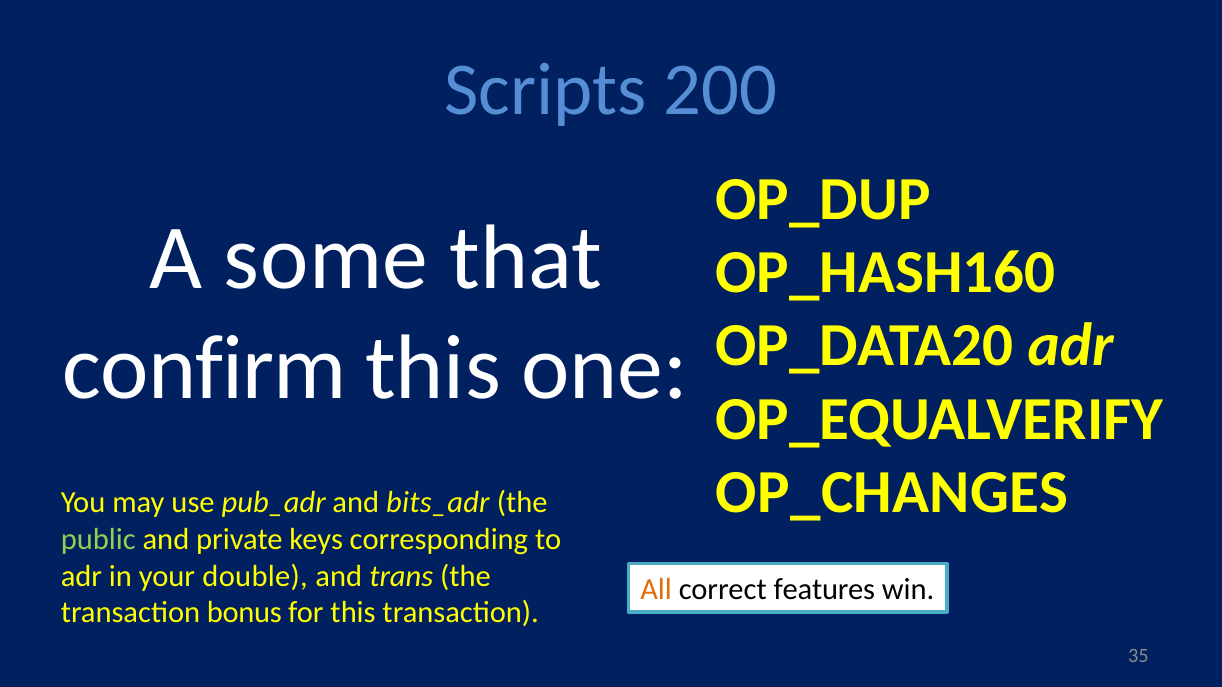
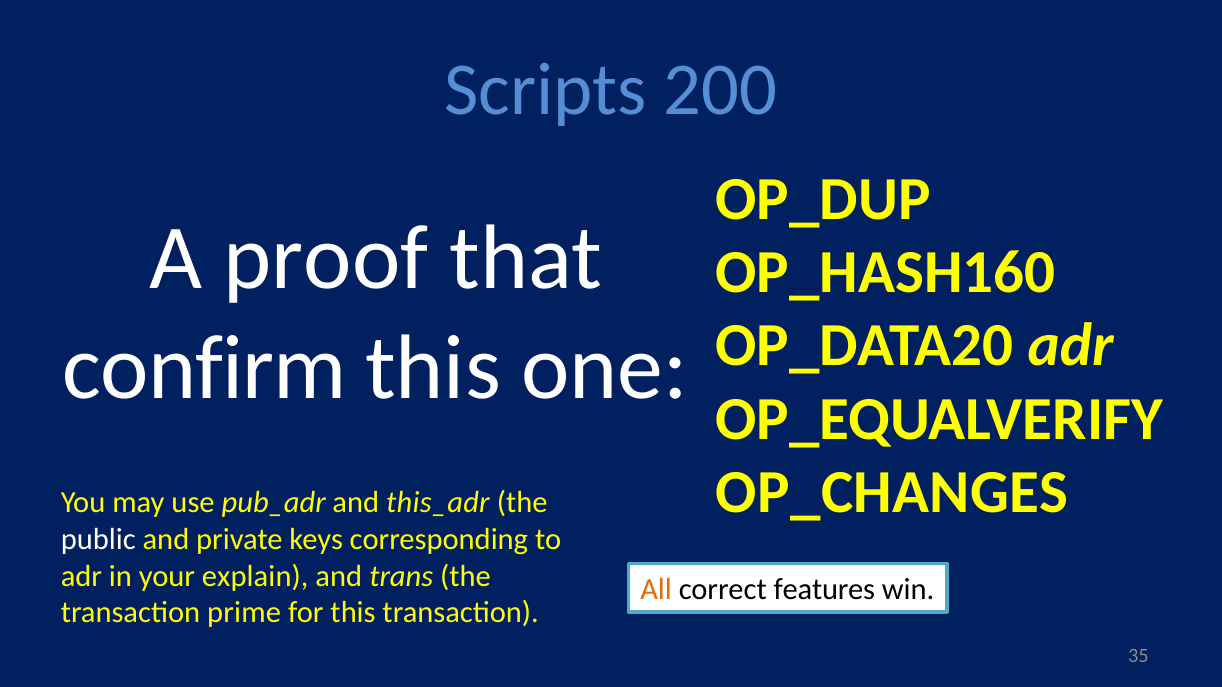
some: some -> proof (326, 258)
bits_adr: bits_adr -> this_adr (438, 503)
public colour: light green -> white (98, 540)
double: double -> explain (255, 576)
bonus: bonus -> prime (244, 613)
